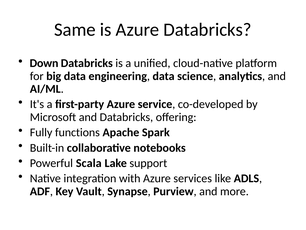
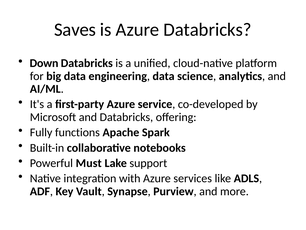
Same: Same -> Saves (75, 30)
Scala: Scala -> Must (89, 163)
